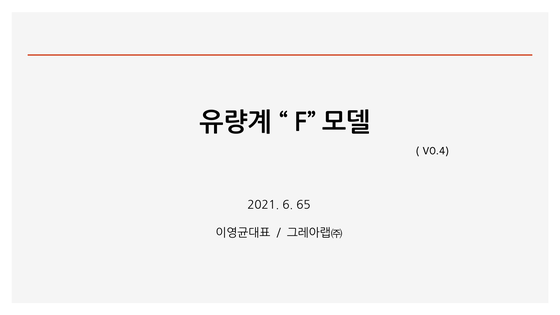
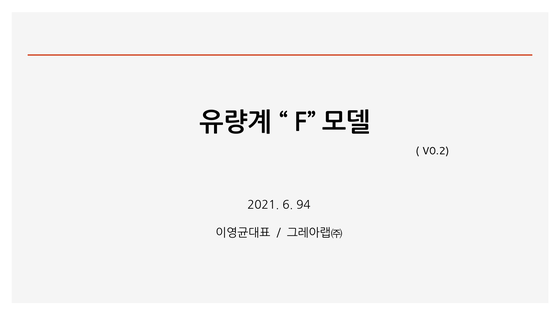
V0.4: V0.4 -> V0.2 (436, 151)
65: 65 -> 94 (303, 205)
